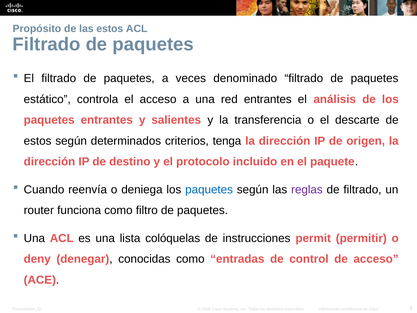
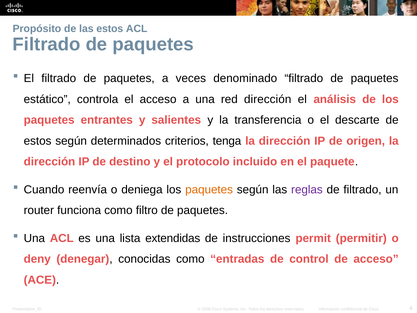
red entrantes: entrantes -> dirección (268, 99)
paquetes colour: blue -> orange (209, 189)
colóquelas: colóquelas -> extendidas (173, 238)
